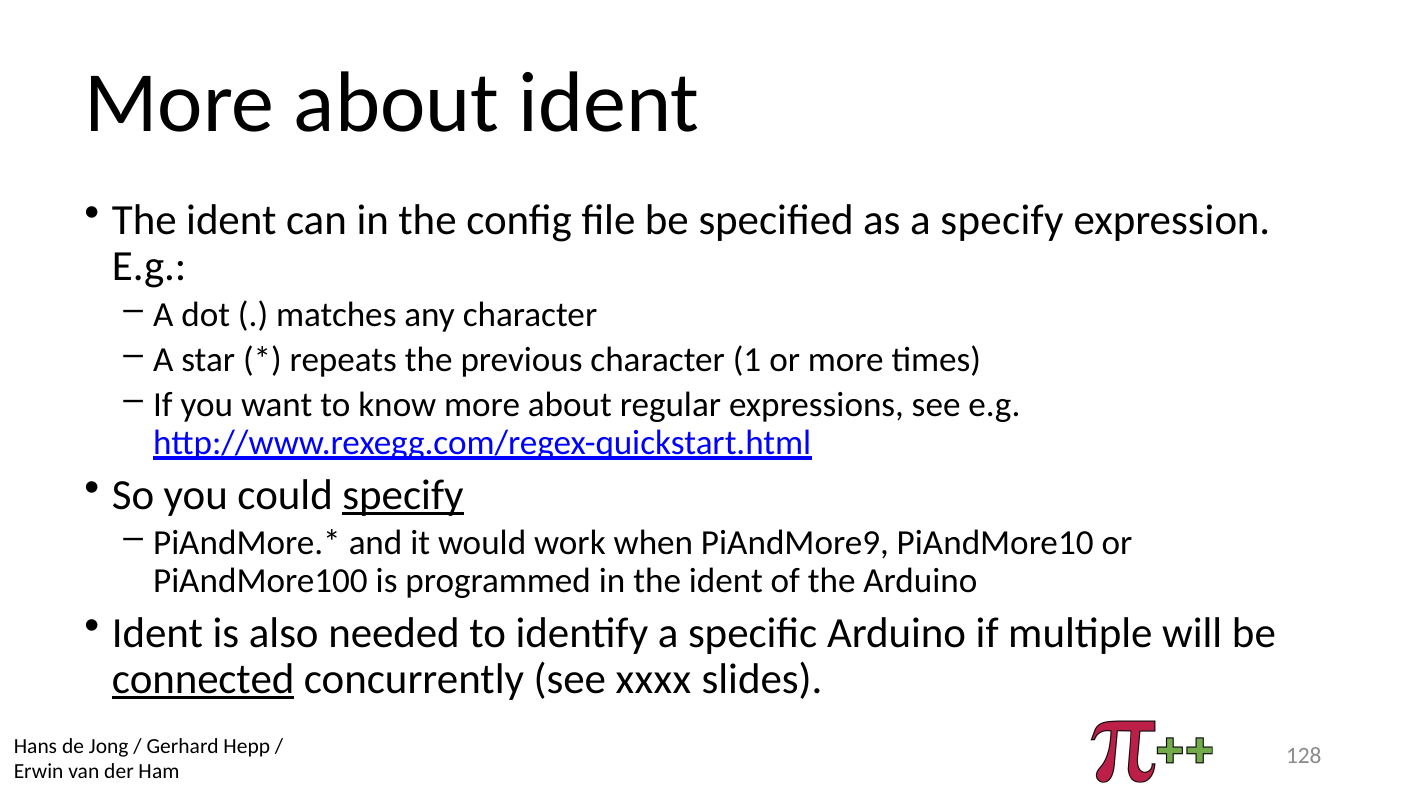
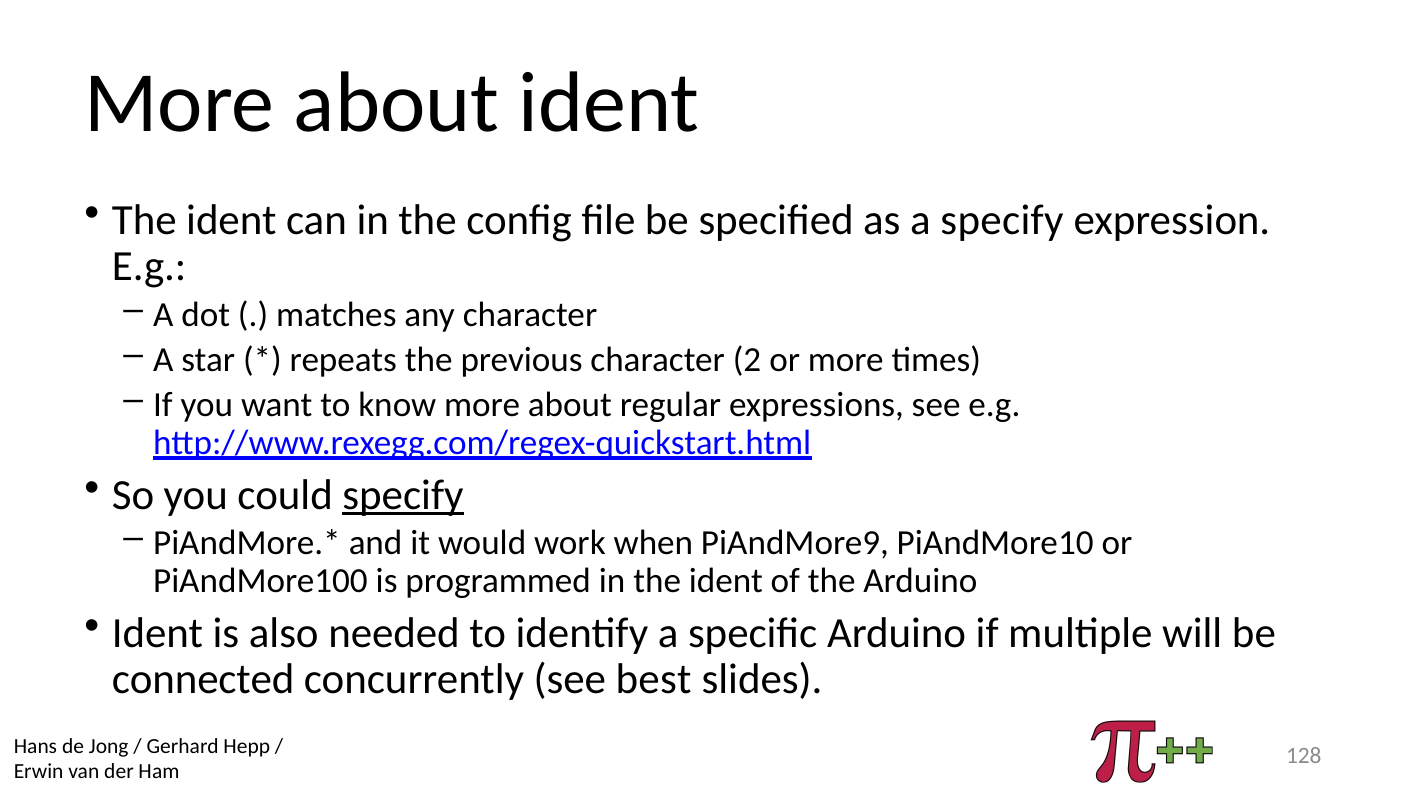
1: 1 -> 2 (747, 360)
connected underline: present -> none (203, 679)
xxxx: xxxx -> best (654, 679)
